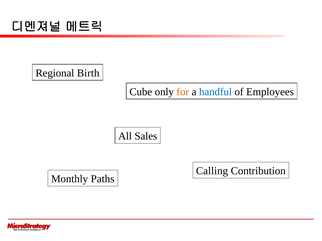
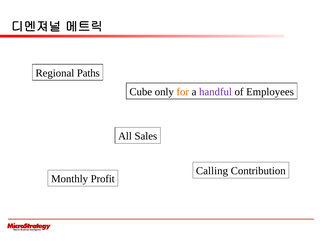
Birth: Birth -> Paths (88, 73)
handful colour: blue -> purple (216, 92)
Paths: Paths -> Profit (103, 179)
